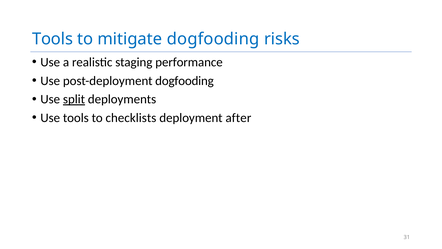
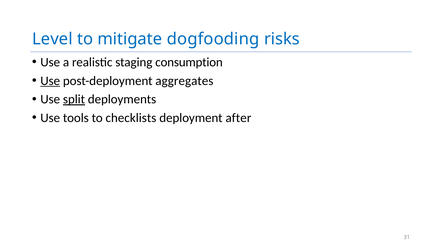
Tools: Tools -> Level (52, 39)
performance: performance -> consumption (189, 62)
Use underline: none -> present (50, 81)
post-deployment dogfooding: dogfooding -> aggregates (184, 81)
